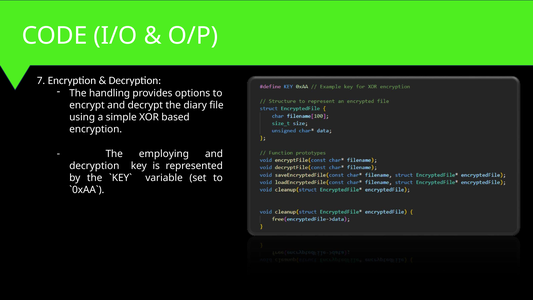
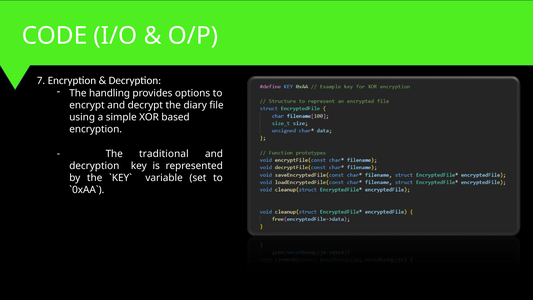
employing: employing -> traditional (164, 154)
